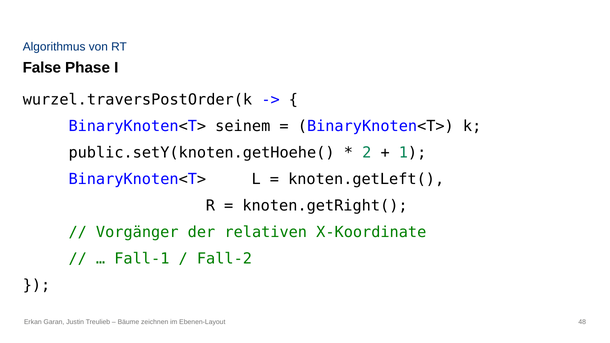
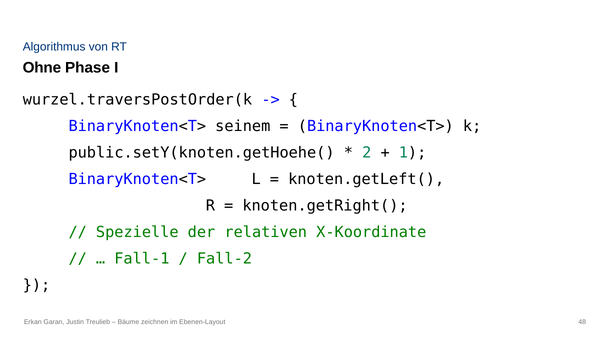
False: False -> Ohne (42, 68)
Vorgänger: Vorgänger -> Spezielle (137, 232)
